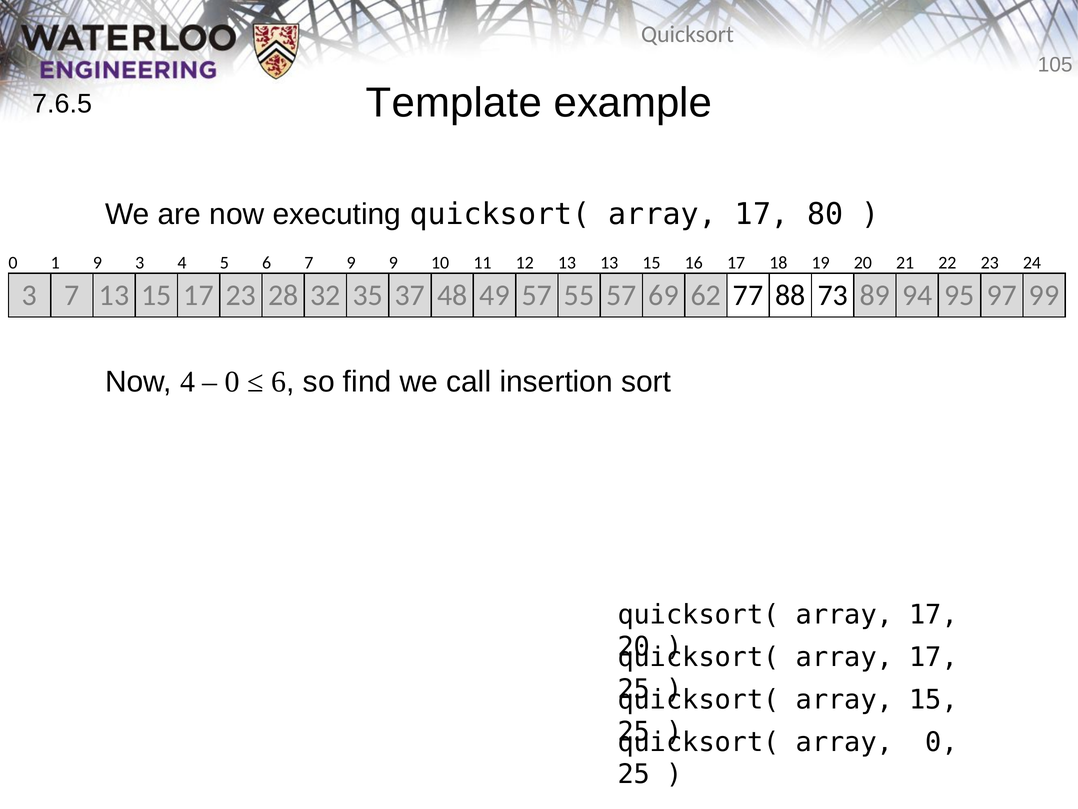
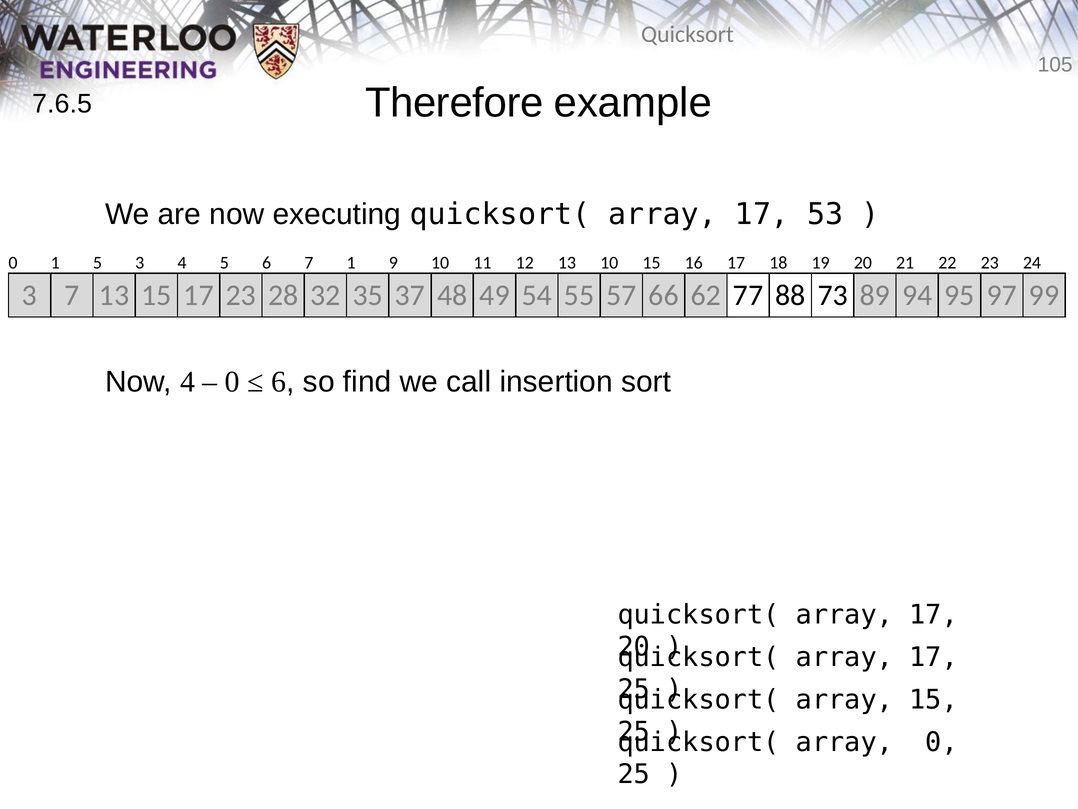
Template: Template -> Therefore (454, 103)
80: 80 -> 53 (825, 214)
1 9: 9 -> 5 (97, 263)
7 9: 9 -> 1 (351, 263)
13 13: 13 -> 10 (609, 263)
49 57: 57 -> 54 (537, 295)
69: 69 -> 66 (664, 295)
